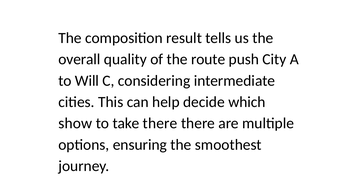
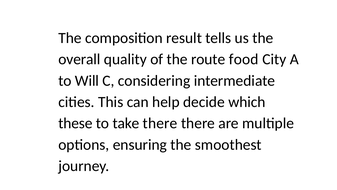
push: push -> food (244, 59)
show: show -> these (75, 123)
